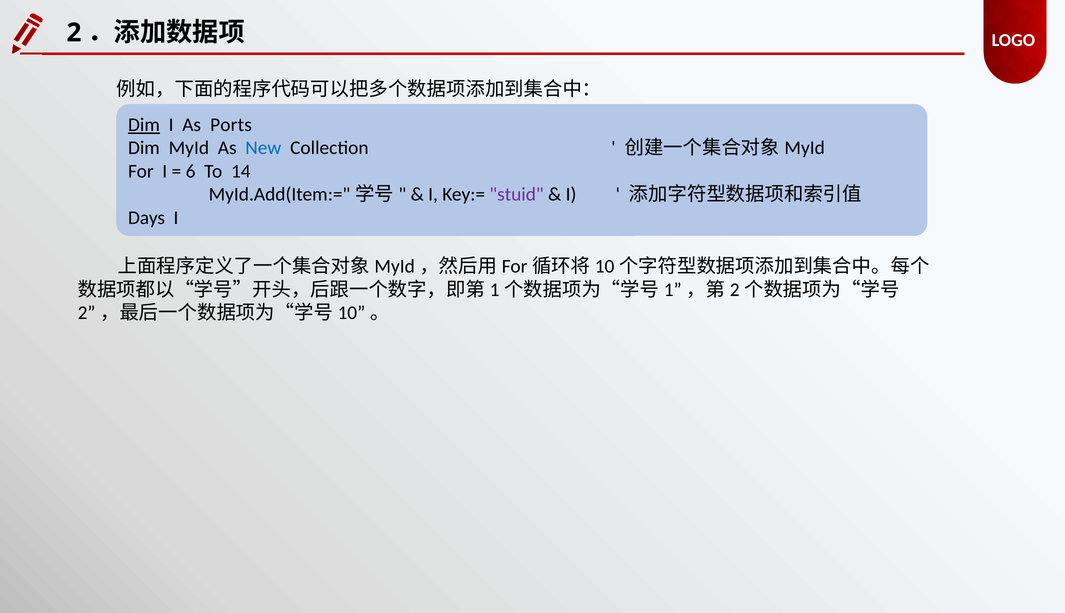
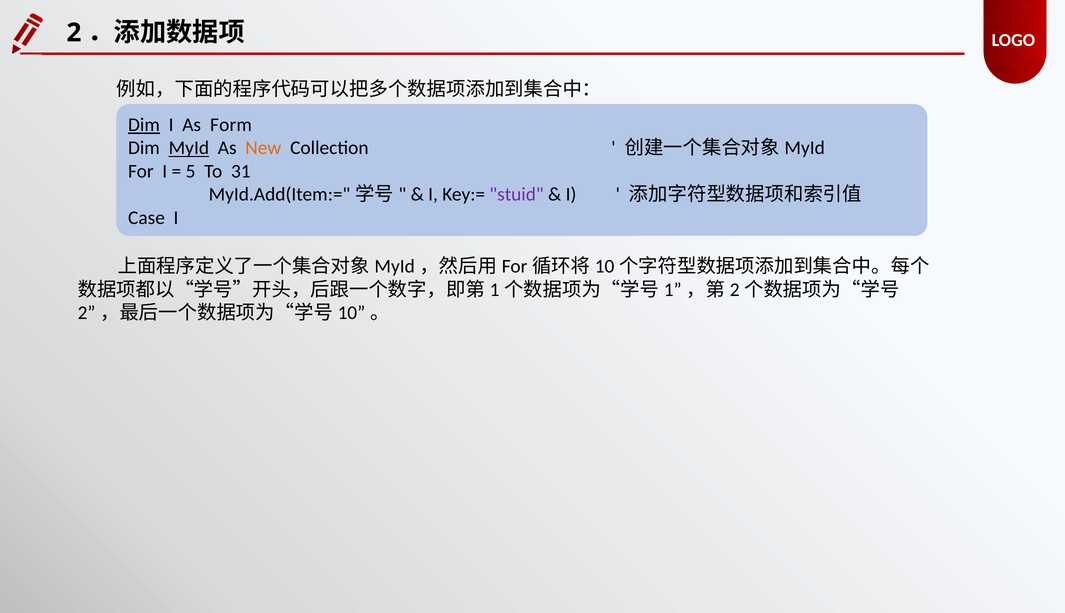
Ports: Ports -> Form (231, 125)
MyId underline: none -> present (189, 148)
New colour: blue -> orange (263, 148)
6: 6 -> 5 (191, 171)
14: 14 -> 31 (241, 171)
Days: Days -> Case (146, 218)
